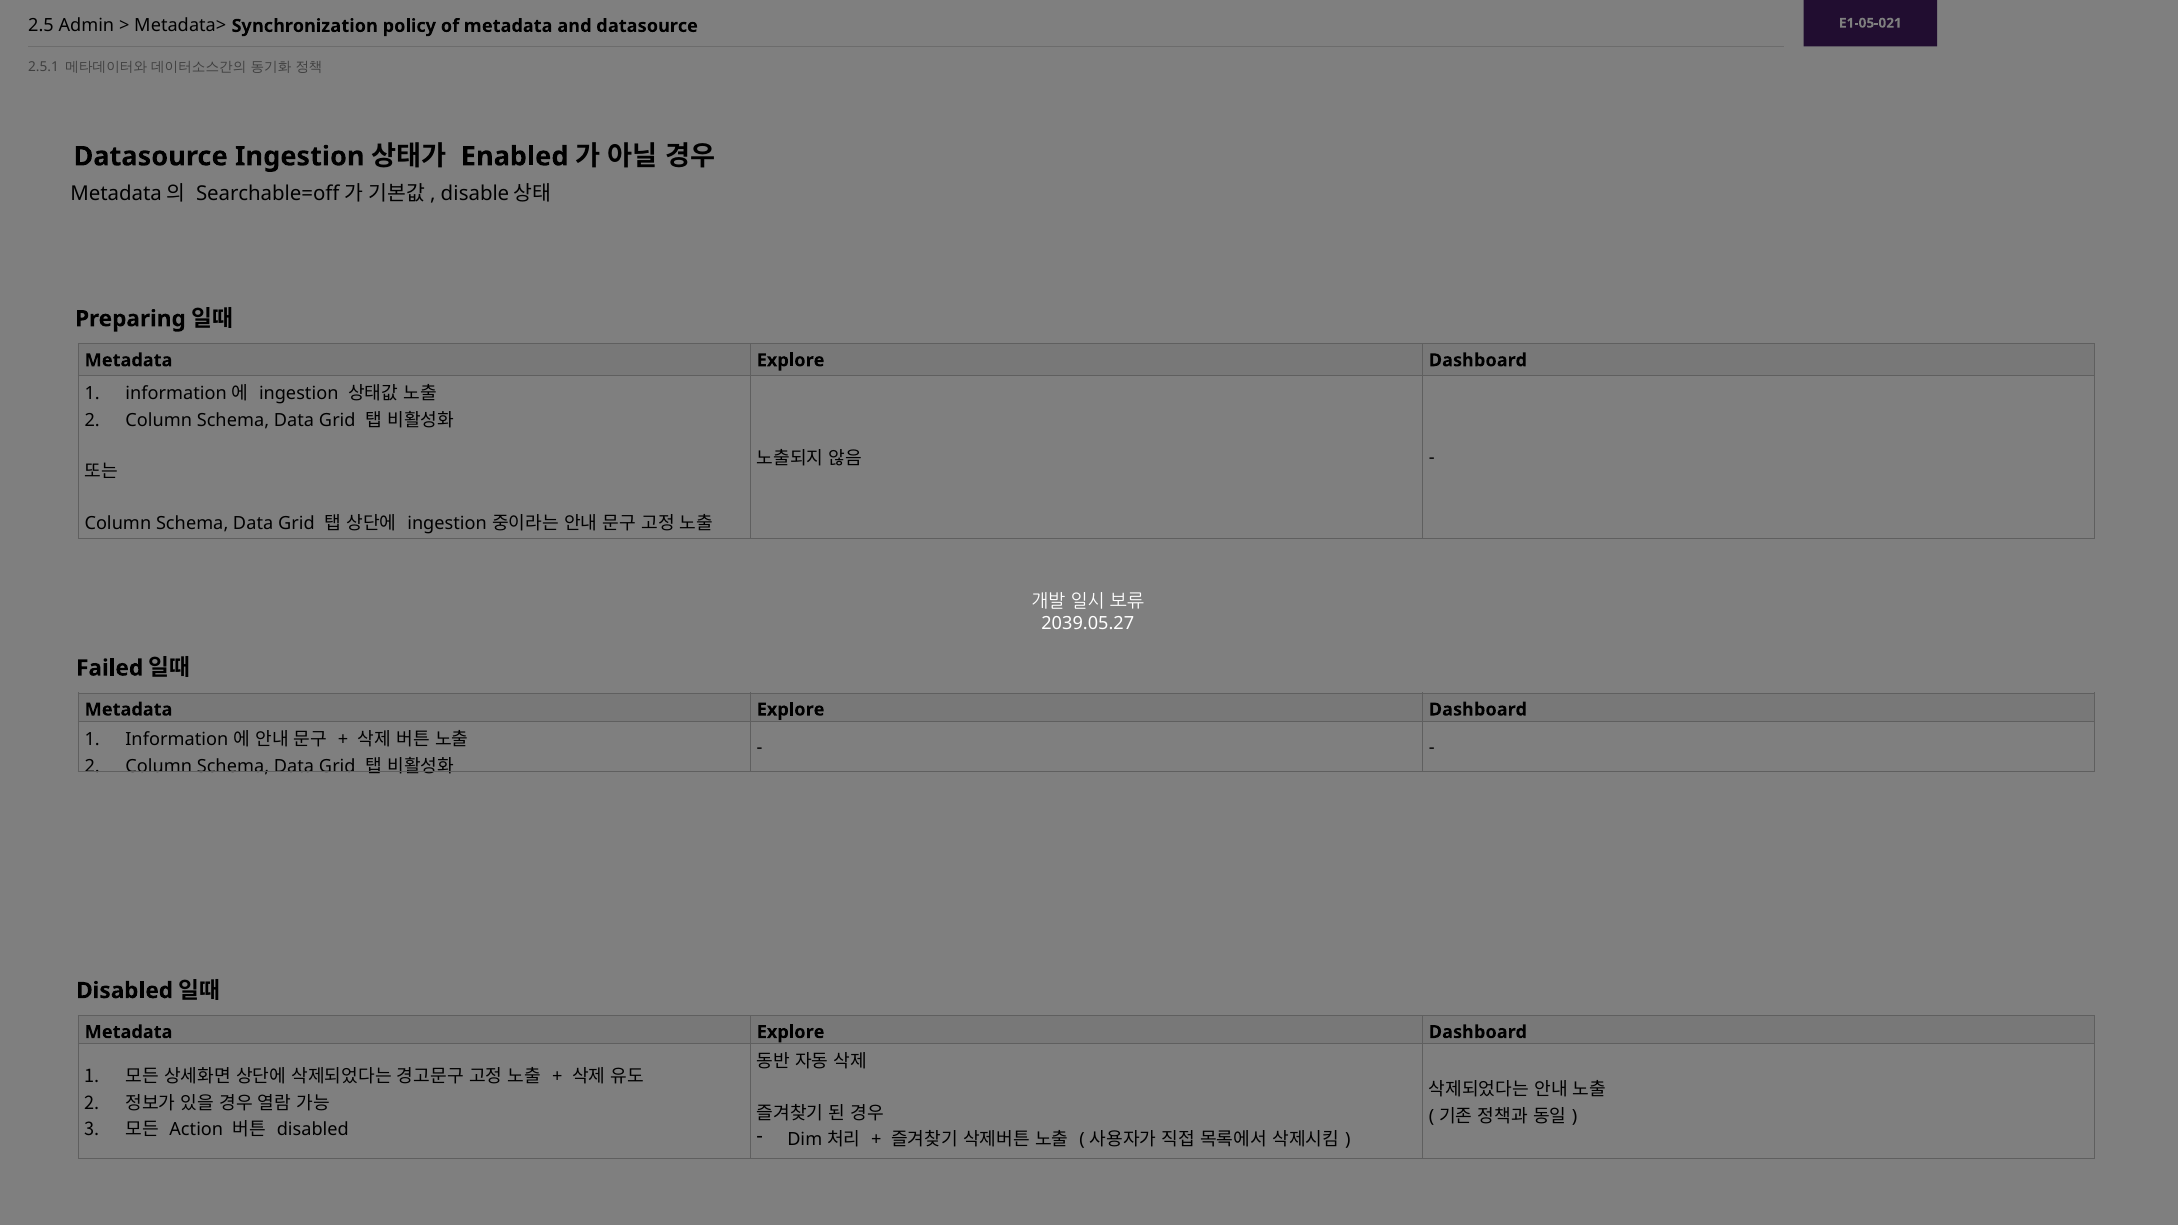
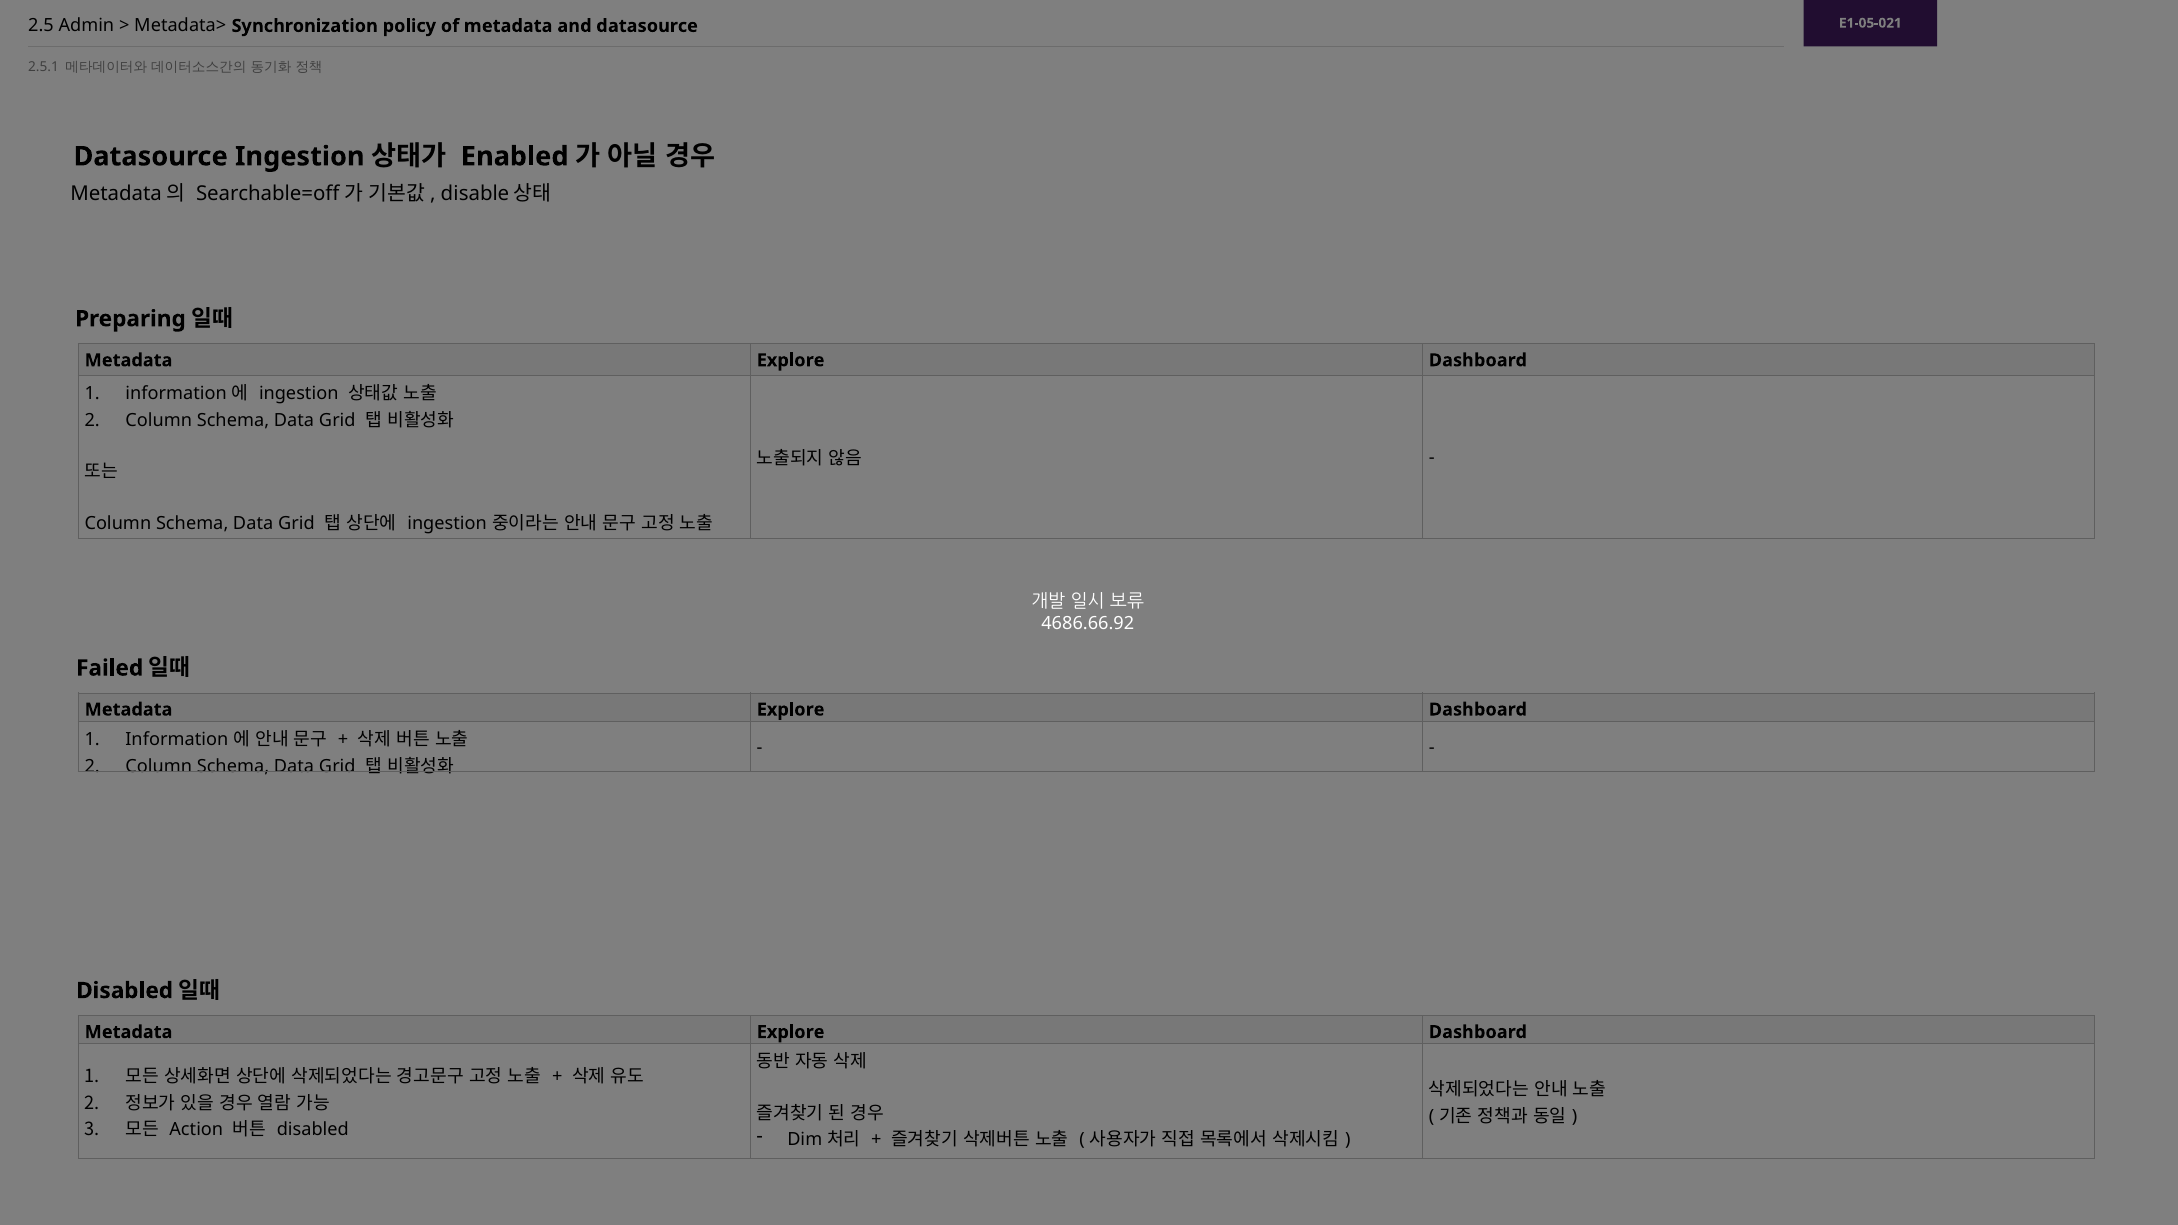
2039.05.27: 2039.05.27 -> 4686.66.92 (1088, 624)
